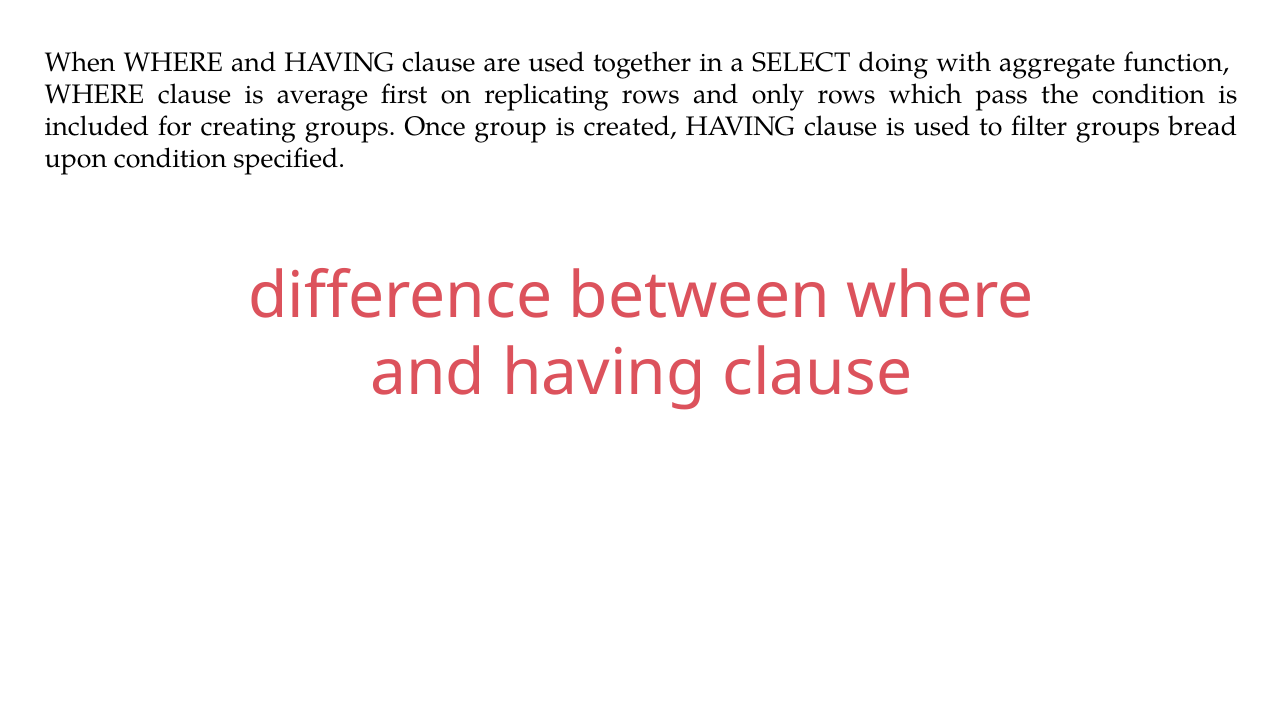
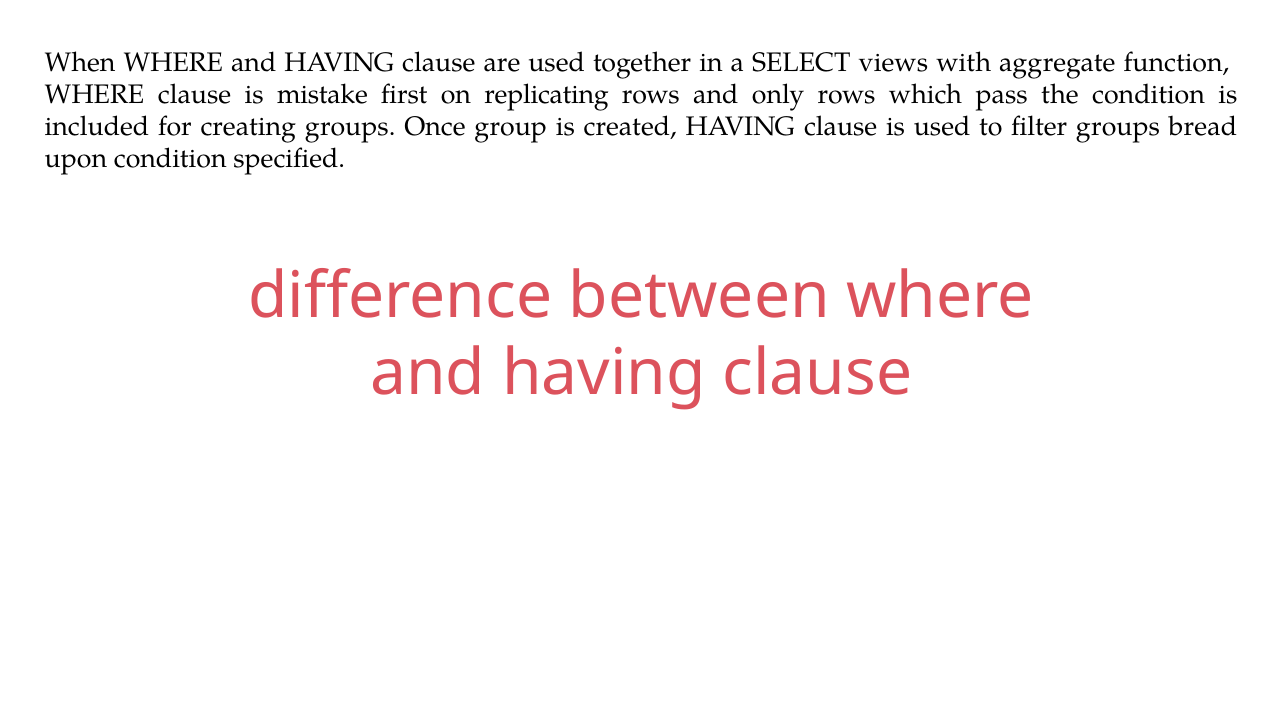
doing: doing -> views (893, 62)
average: average -> mistake (322, 94)
